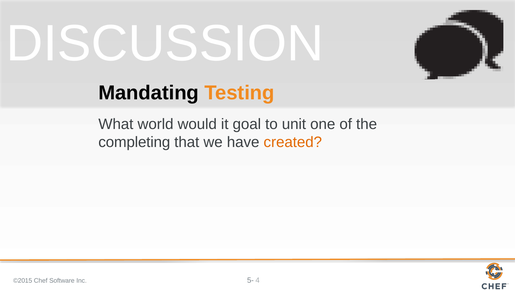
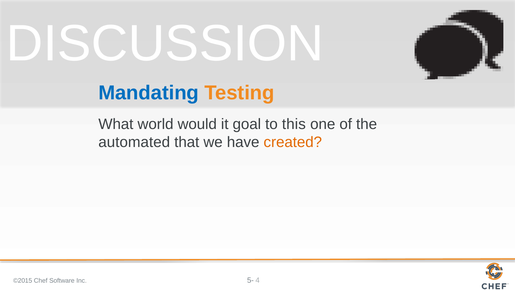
Mandating colour: black -> blue (149, 93)
unit: unit -> this (294, 124)
completing: completing -> automated (134, 142)
